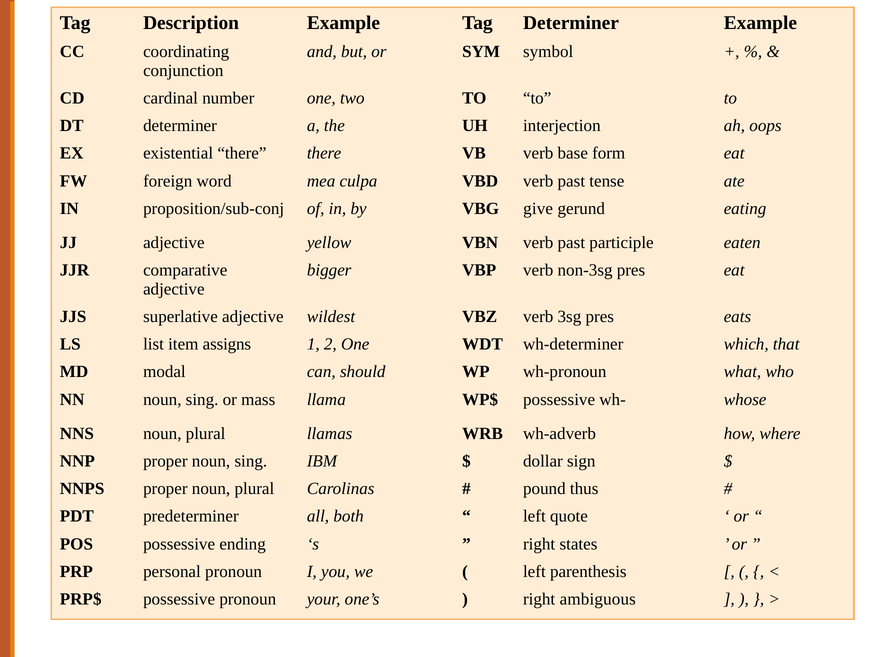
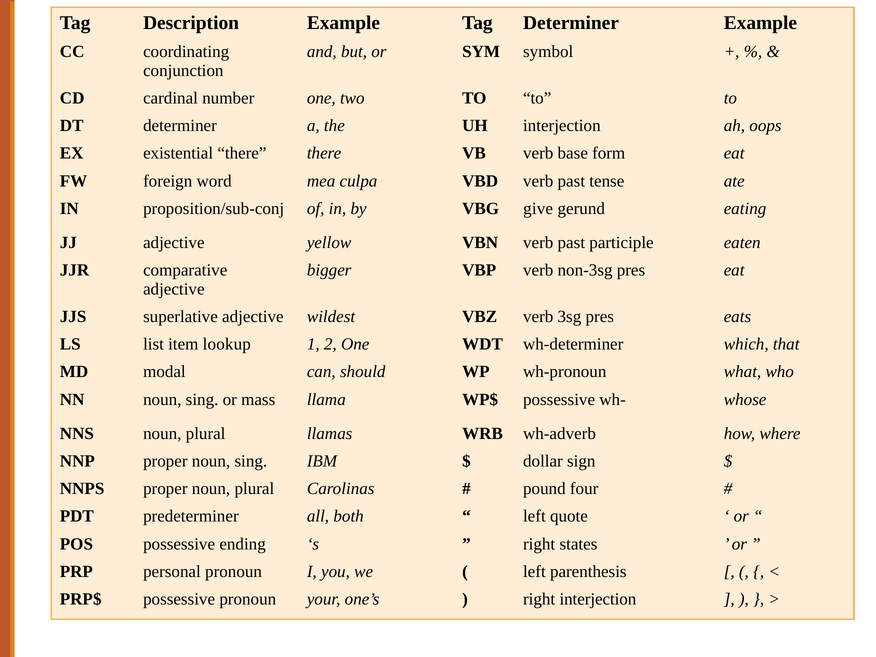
assigns: assigns -> lookup (227, 344)
thus: thus -> four (584, 489)
right ambiguous: ambiguous -> interjection (598, 599)
